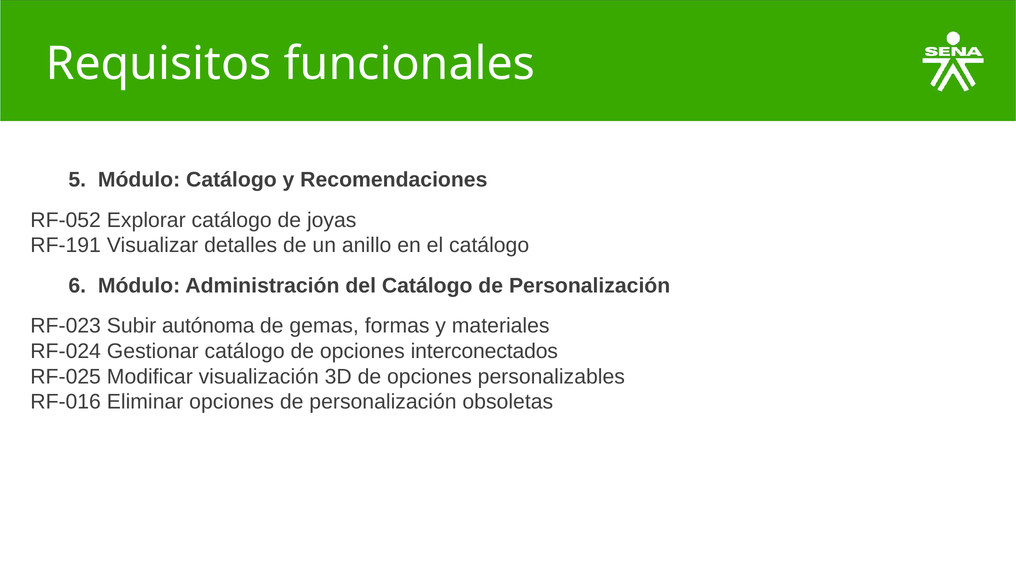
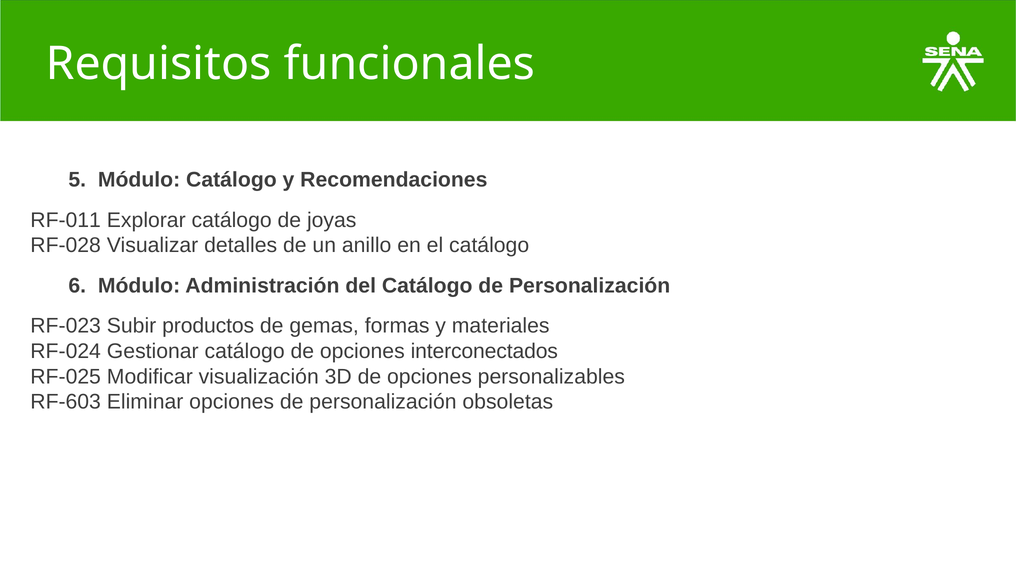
RF-052: RF-052 -> RF-011 (66, 220)
RF-191: RF-191 -> RF-028 (66, 246)
autónoma: autónoma -> productos (208, 326)
RF-016: RF-016 -> RF-603 (66, 402)
